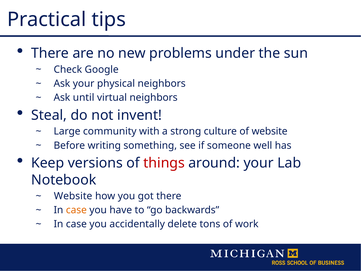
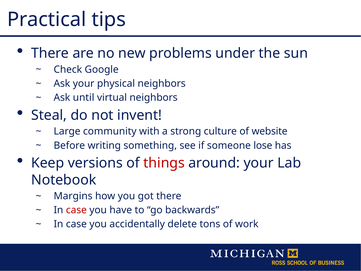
well: well -> lose (263, 145)
Website: Website -> Margins (73, 196)
case colour: orange -> red (76, 210)
